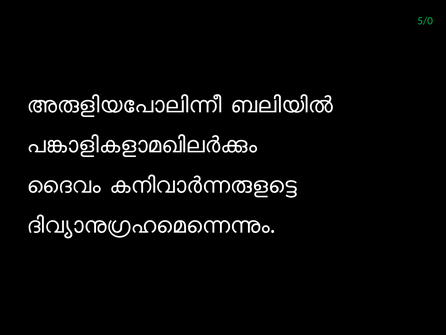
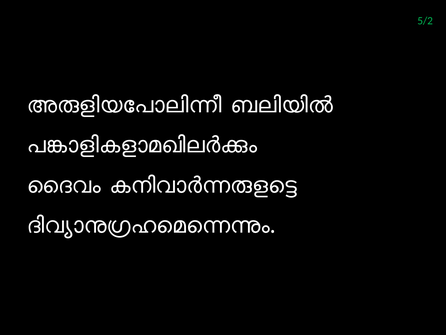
5/0: 5/0 -> 5/2 (425, 21)
